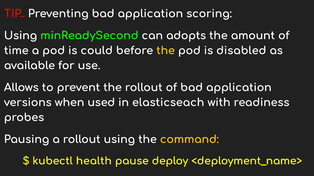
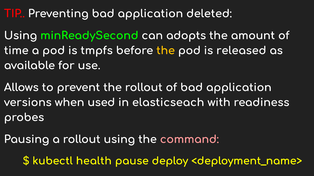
scoring: scoring -> deleted (209, 14)
could: could -> tmpfs (97, 51)
disabled: disabled -> released (241, 51)
command colour: yellow -> pink (189, 140)
